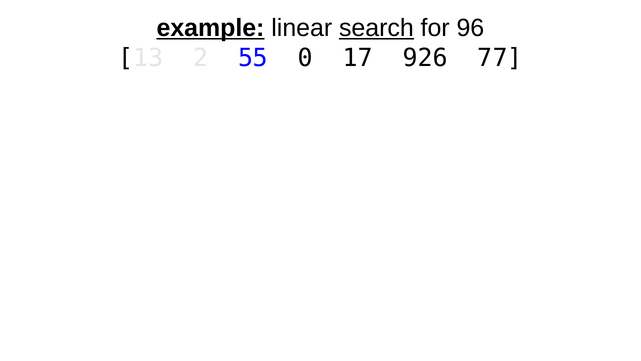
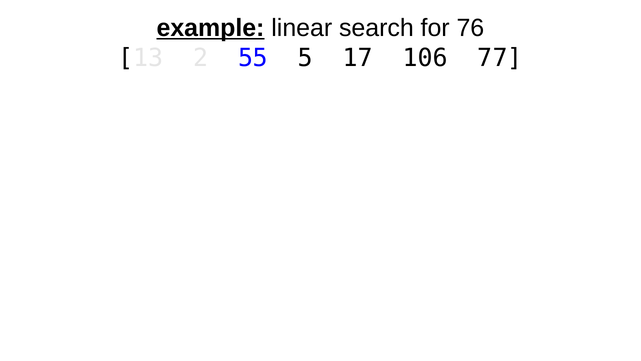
search underline: present -> none (376, 28)
96: 96 -> 76 (470, 28)
0: 0 -> 5 (305, 58)
926: 926 -> 106 (425, 58)
